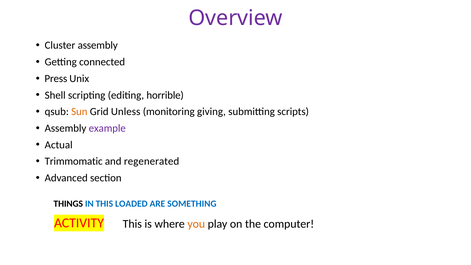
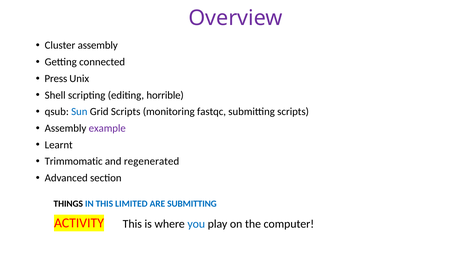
Sun colour: orange -> blue (79, 112)
Grid Unless: Unless -> Scripts (126, 112)
giving: giving -> fastqc (212, 112)
Actual: Actual -> Learnt (59, 145)
LOADED: LOADED -> LIMITED (131, 204)
ARE SOMETHING: SOMETHING -> SUBMITTING (192, 204)
you colour: orange -> blue (196, 224)
